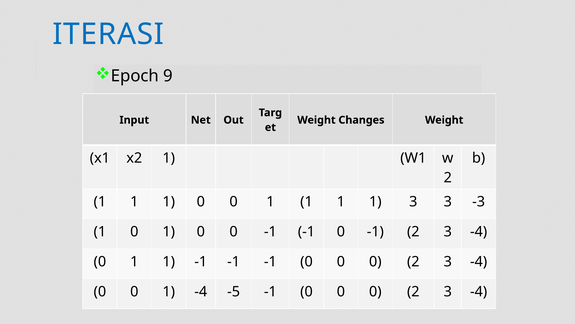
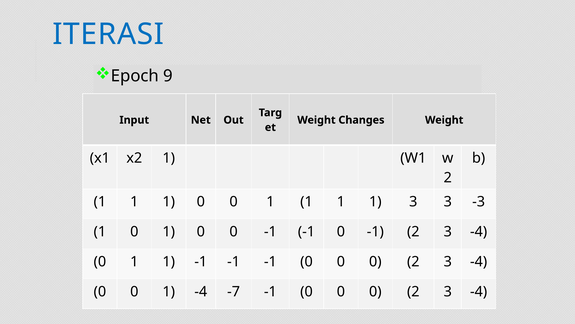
-5: -5 -> -7 (234, 291)
